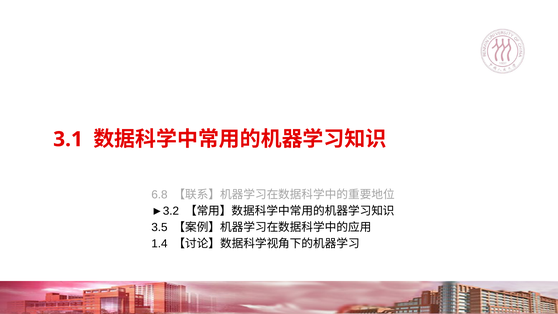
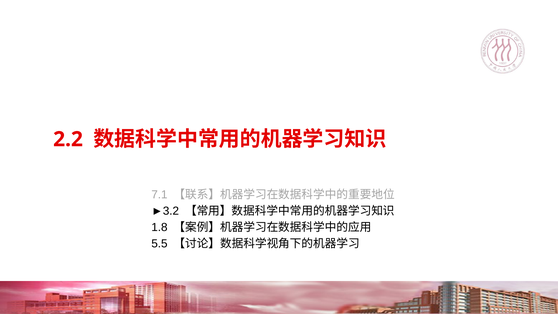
3.1: 3.1 -> 2.2 (68, 139)
6.8: 6.8 -> 7.1 (159, 195)
3.5: 3.5 -> 1.8 (159, 227)
1.4: 1.4 -> 5.5 (159, 244)
